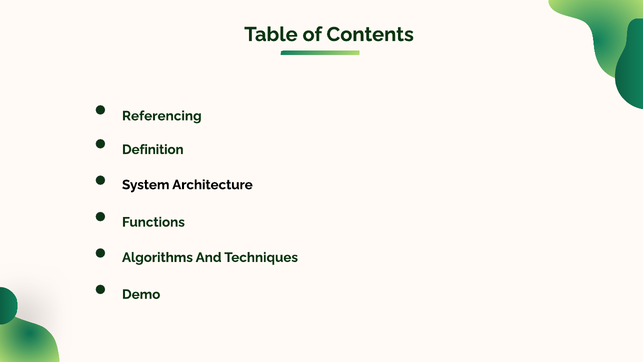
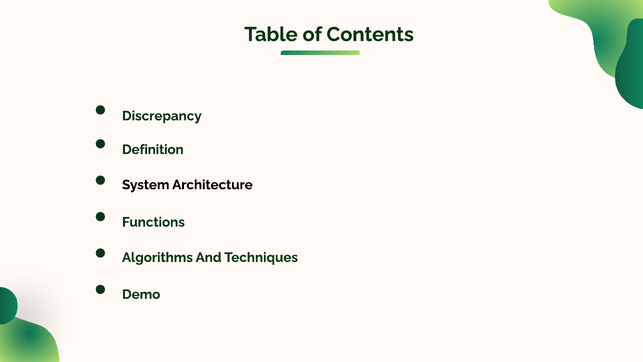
Referencing: Referencing -> Discrepancy (162, 116)
